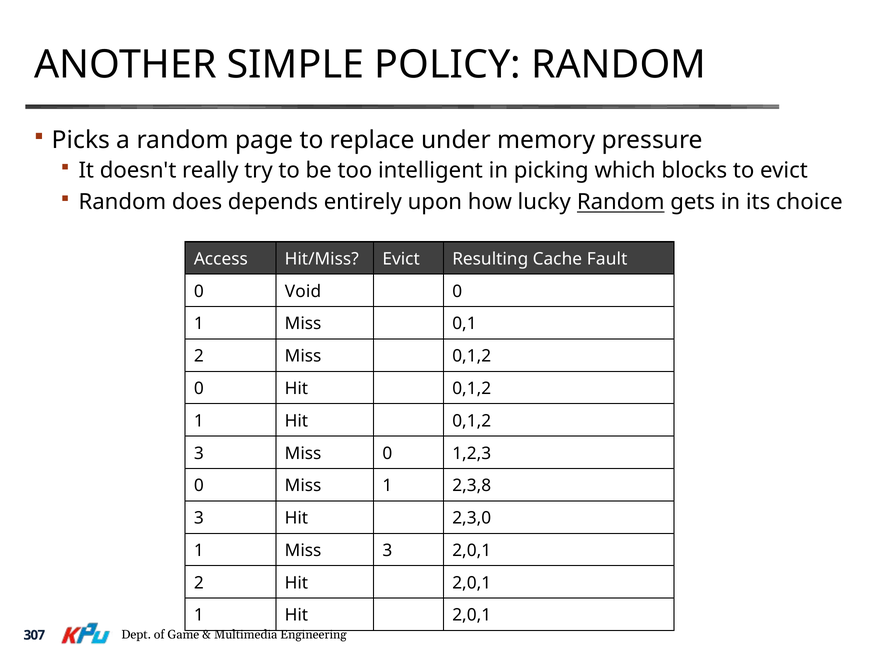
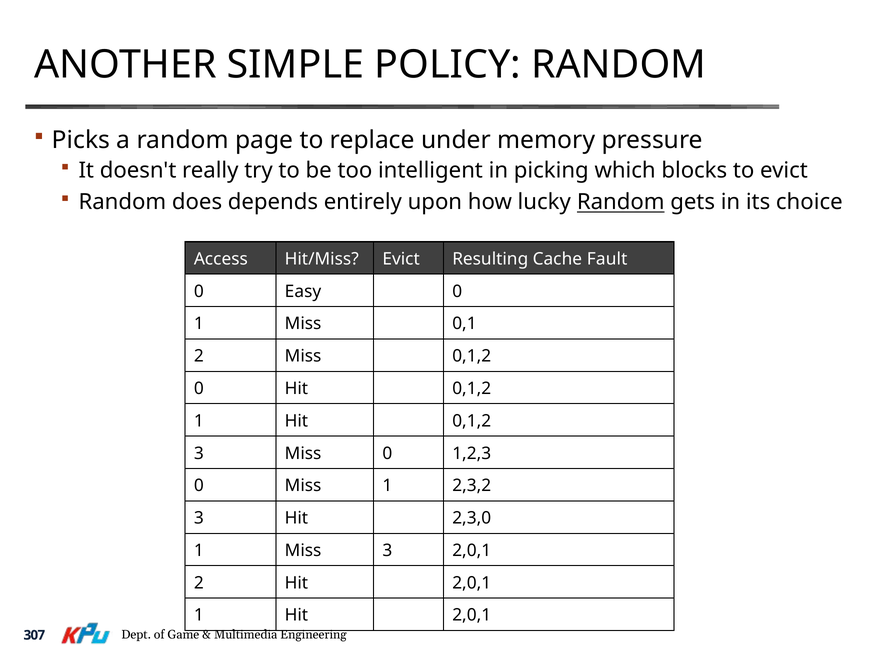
Void: Void -> Easy (303, 291)
2,3,8: 2,3,8 -> 2,3,2 (472, 486)
